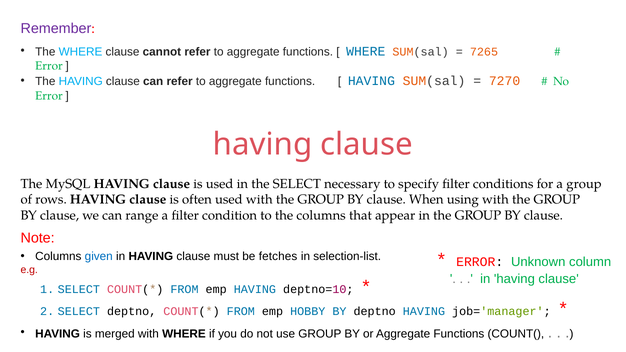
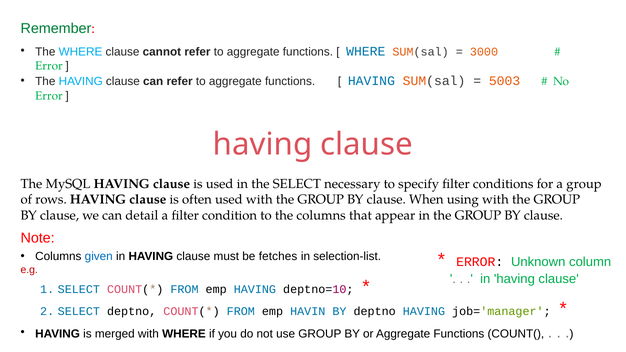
Remember colour: purple -> green (56, 29)
7265: 7265 -> 3000 (484, 52)
7270: 7270 -> 5003 (505, 81)
range: range -> detail (142, 215)
HOBBY: HOBBY -> HAVIN (308, 312)
